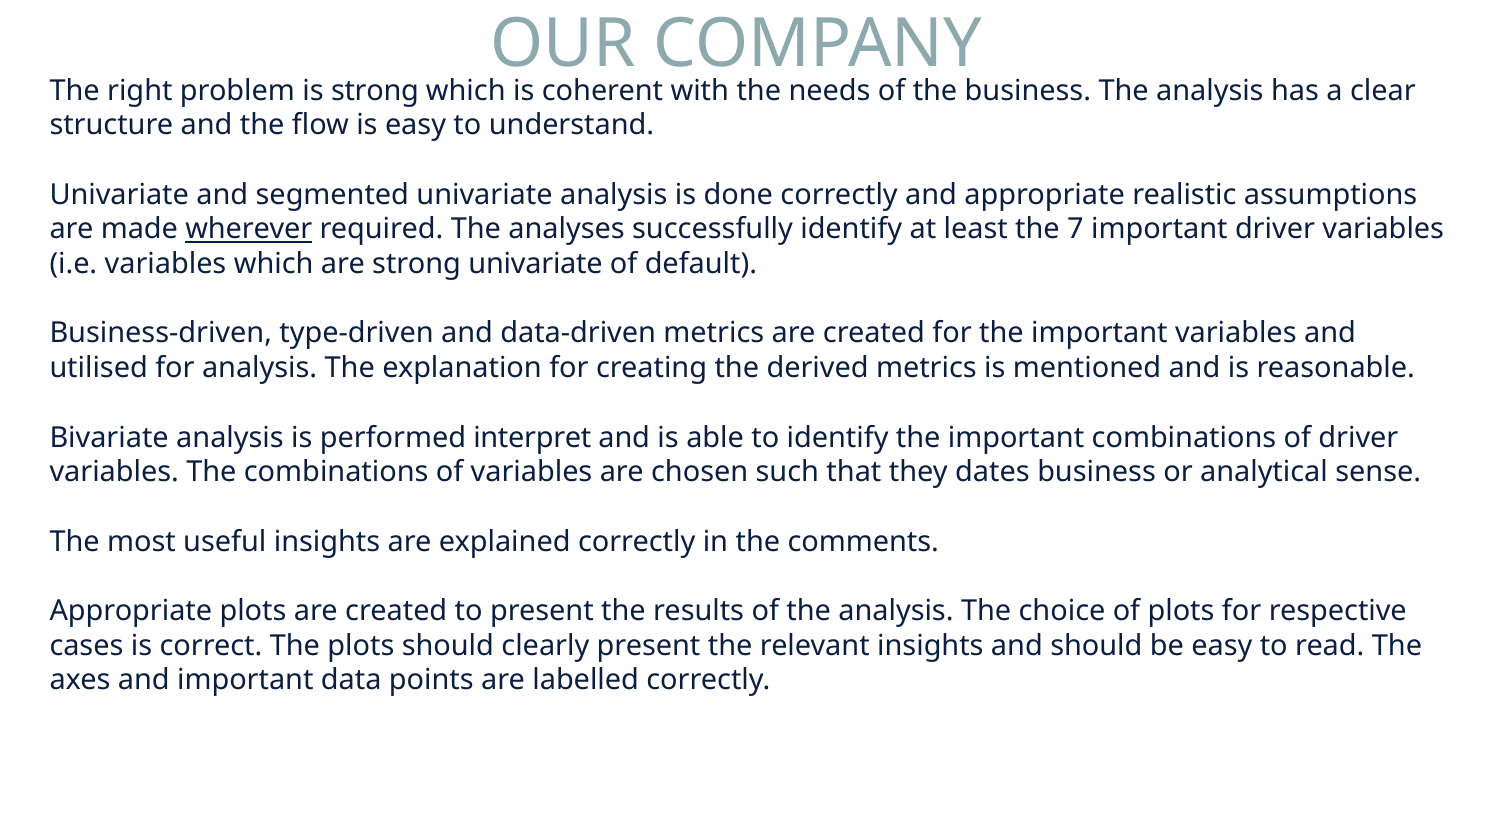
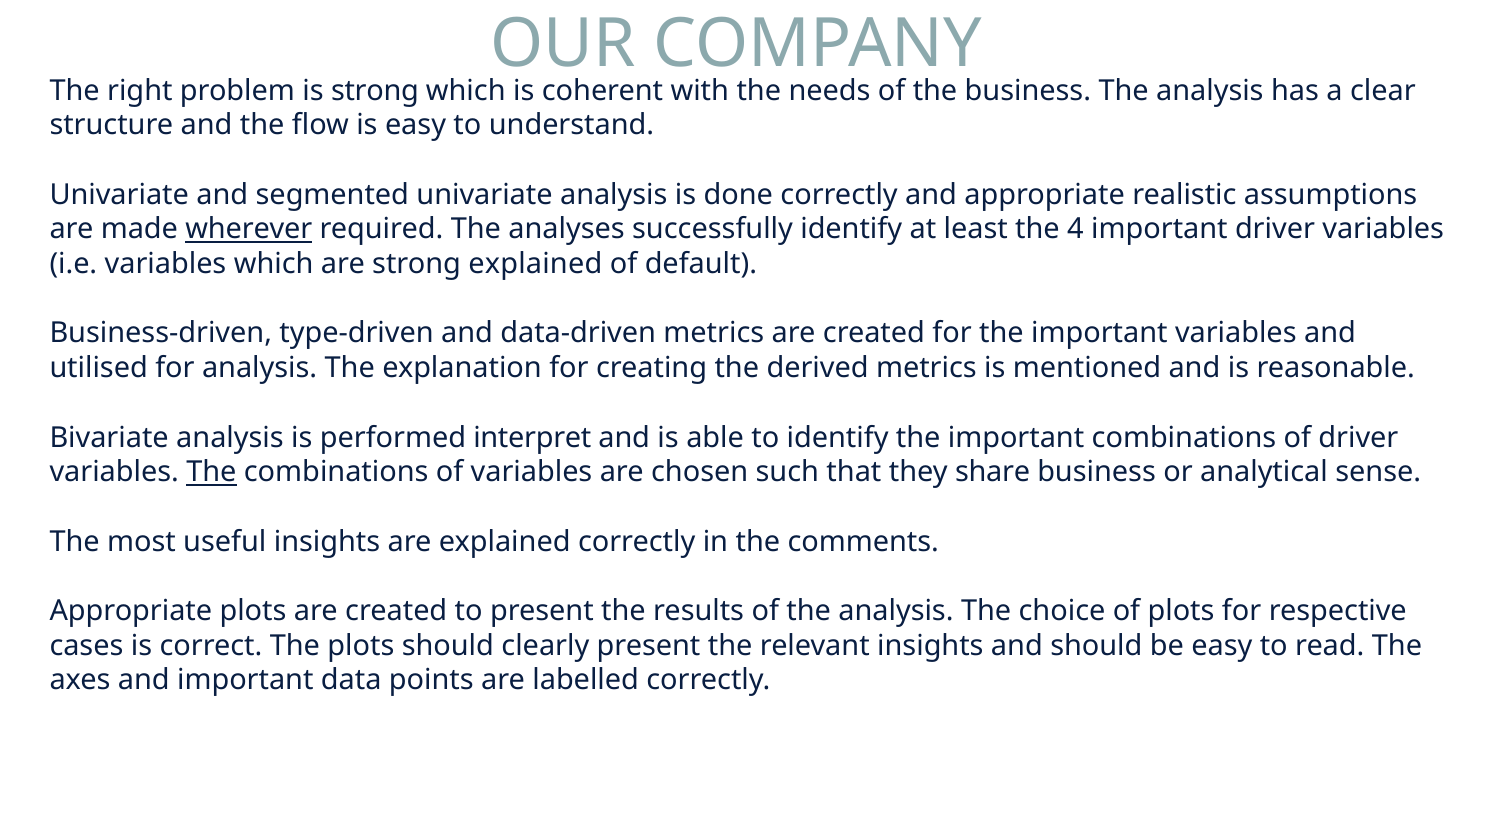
7: 7 -> 4 (1075, 229)
strong univariate: univariate -> explained (535, 264)
The underline: none -> present (211, 472)
dates: dates -> share (993, 472)
